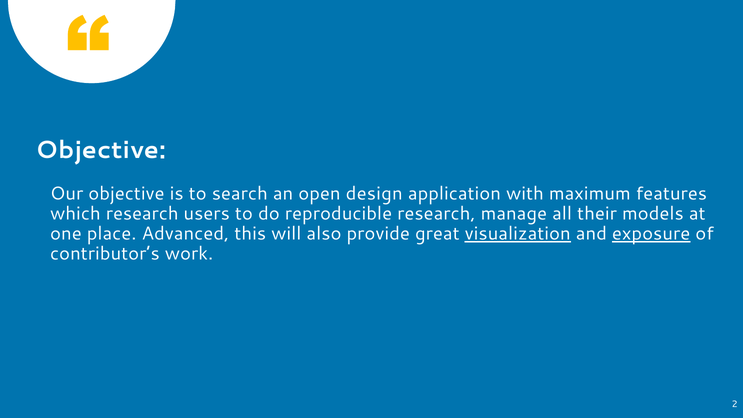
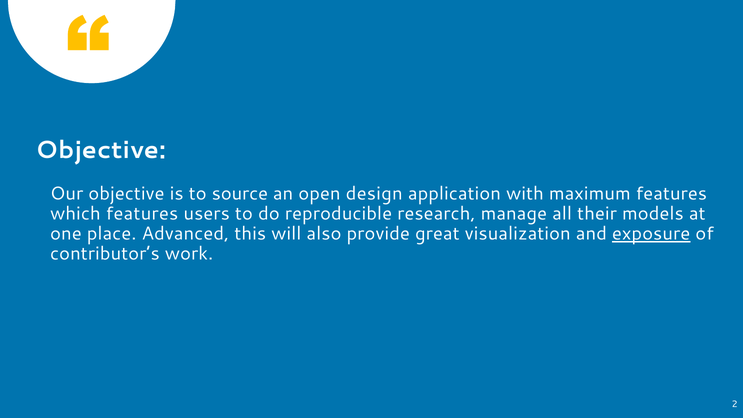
search: search -> source (240, 194)
which research: research -> features (142, 214)
visualization underline: present -> none (518, 234)
